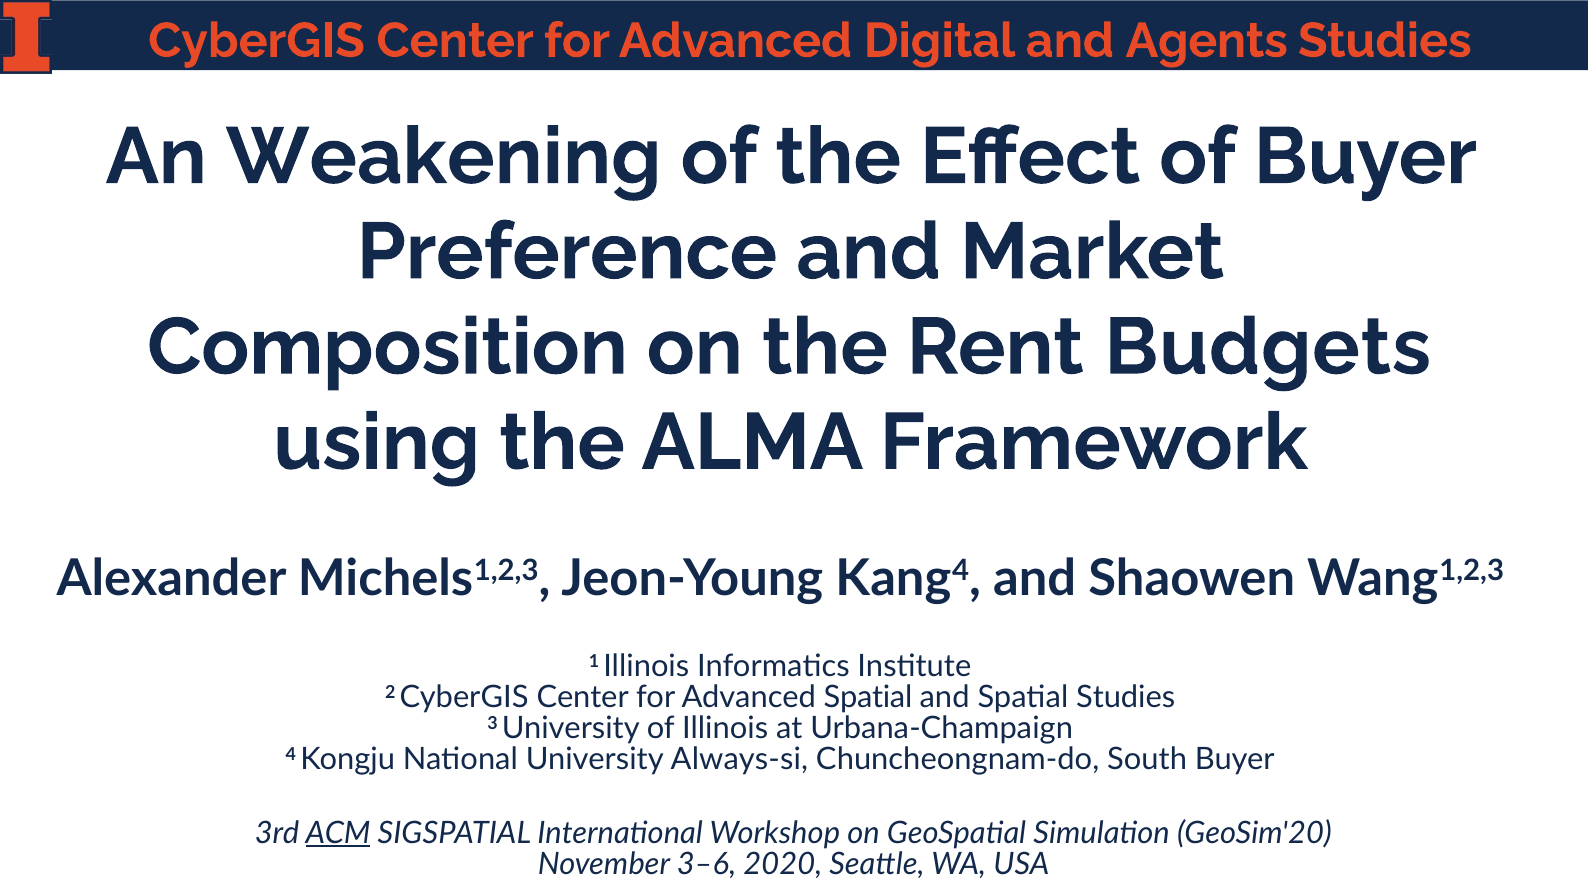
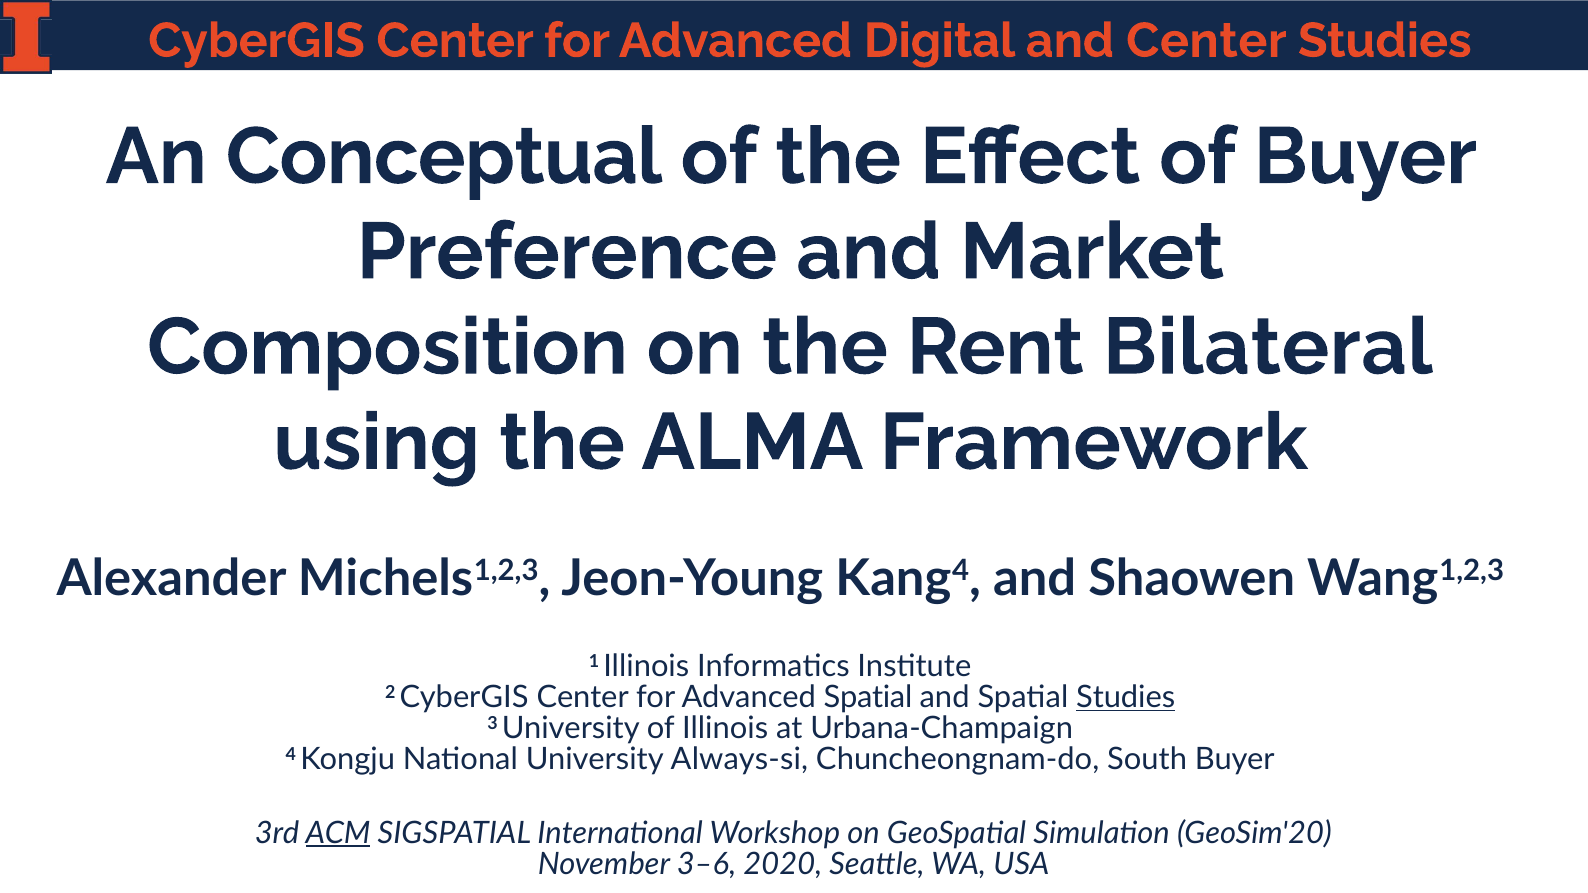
and Agents: Agents -> Center (1206, 41)
Weakening: Weakening -> Conceptual (444, 157)
Budgets: Budgets -> Bilateral (1268, 347)
Studies underline: none -> present (1126, 697)
